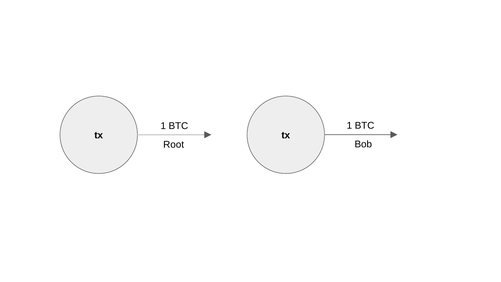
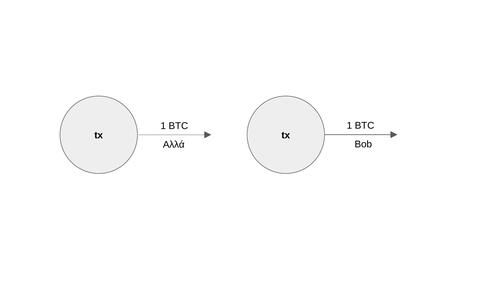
Root: Root -> Αλλά (174, 144)
